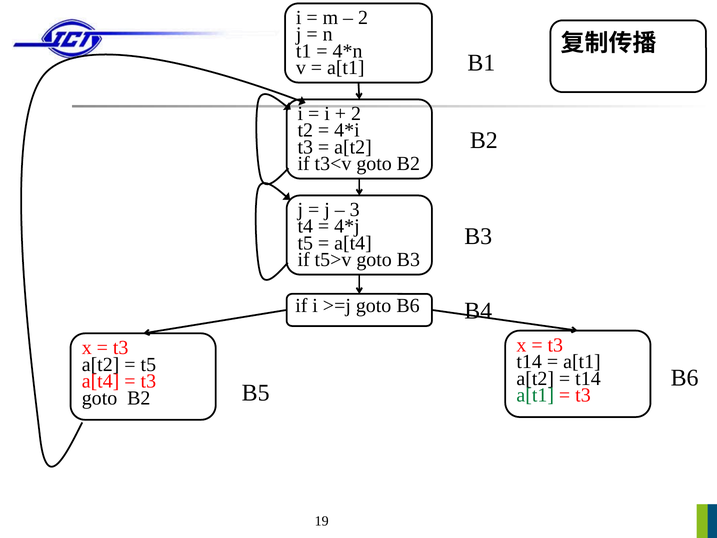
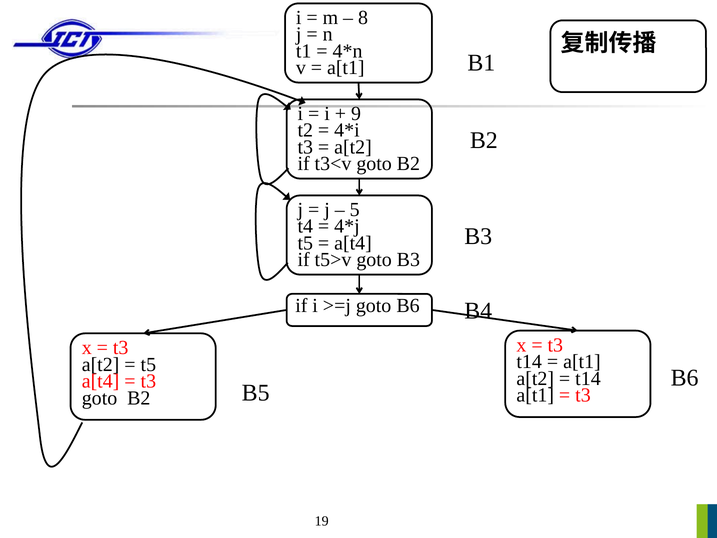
2: 2 -> 8 (363, 18)
2: 2 -> 9 (356, 114)
3: 3 -> 5 (355, 210)
a[t1 colour: green -> black (535, 395)
